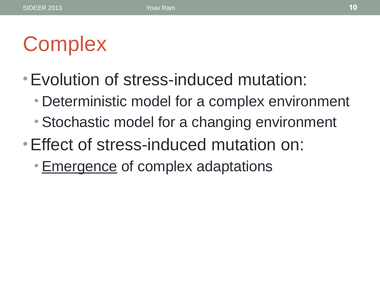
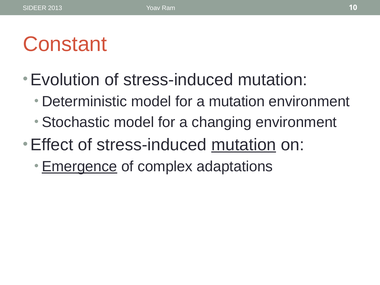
Complex: Complex -> Constant (65, 44)
a complex: complex -> mutation (237, 102)
mutation underline: none -> present (244, 145)
